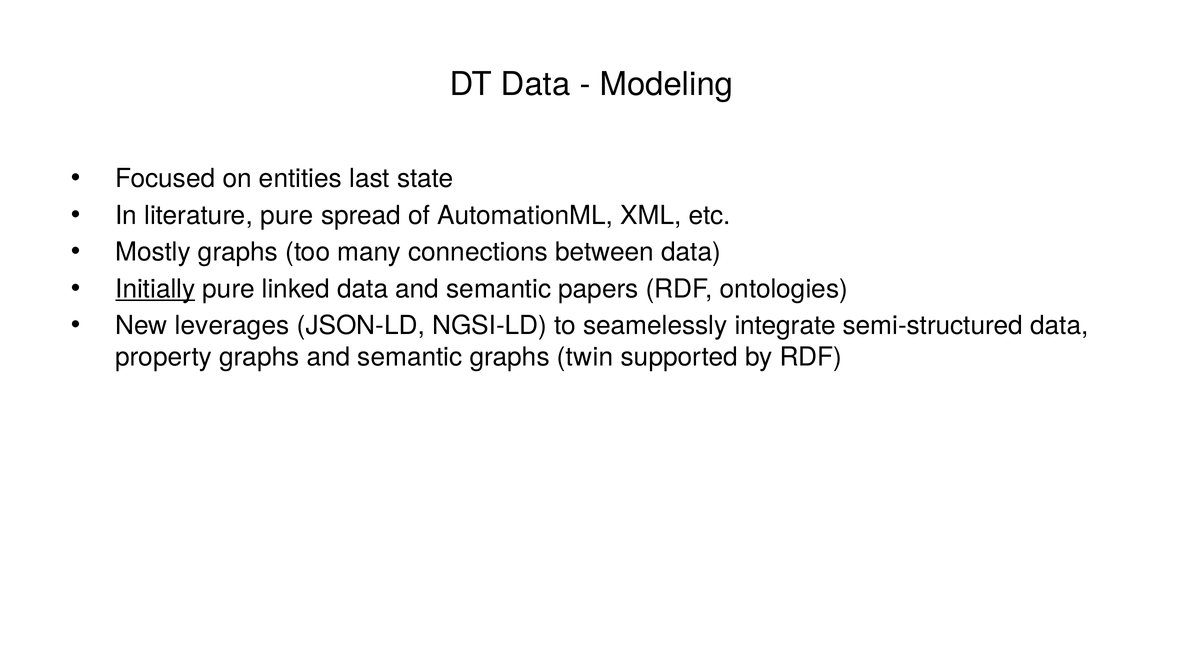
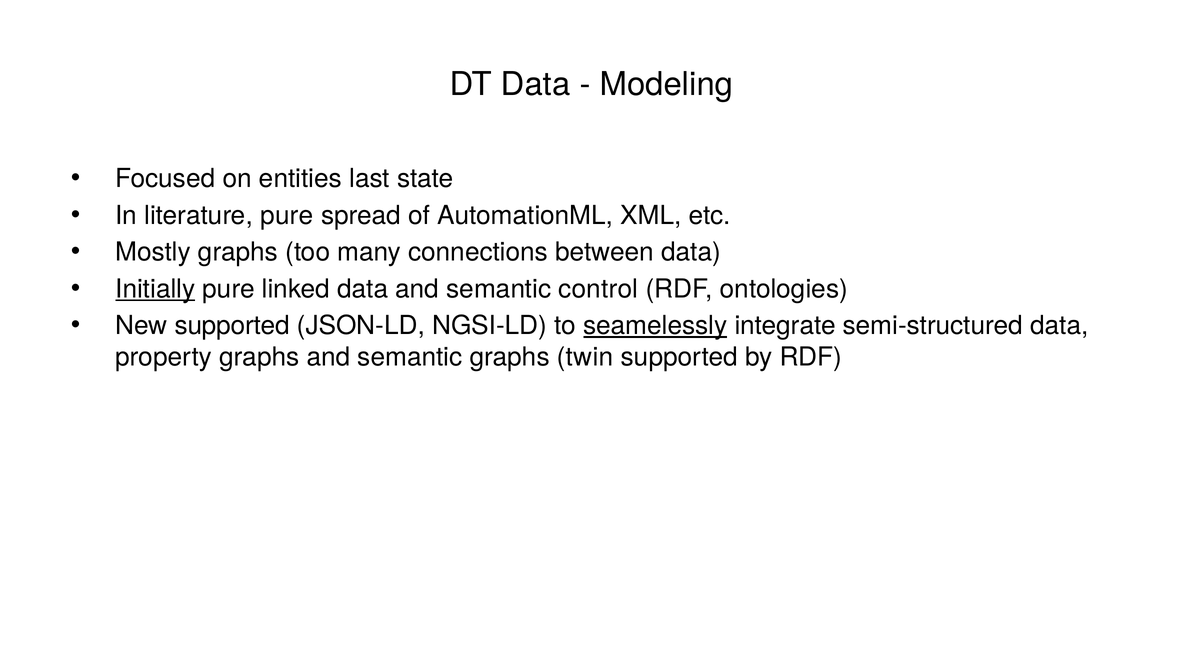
papers: papers -> control (598, 289)
New leverages: leverages -> supported (232, 326)
seamelessly underline: none -> present (655, 326)
